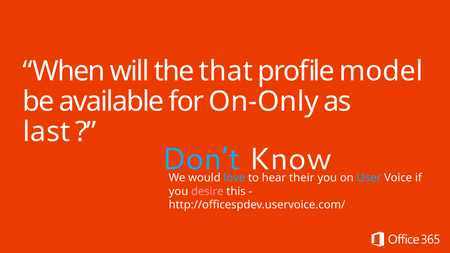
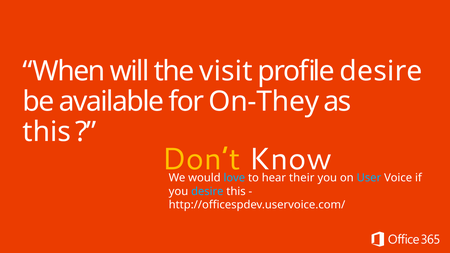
that: that -> visit (226, 71)
profile model: model -> desire (381, 71)
On-Only: On-Only -> On-They (264, 102)
last: last -> this (47, 132)
Don’t colour: light blue -> yellow (201, 160)
desire colour: pink -> light blue (207, 192)
